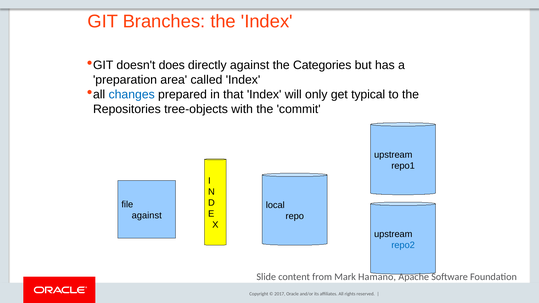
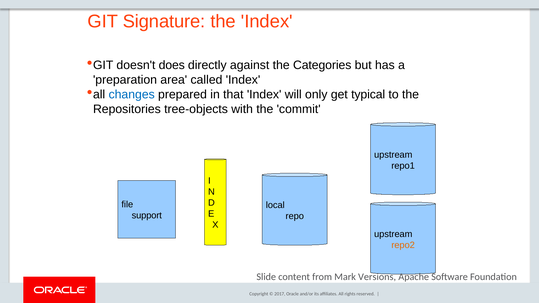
Branches: Branches -> Signature (164, 21)
against: against -> support (147, 216)
repo2 colour: blue -> orange (403, 245)
Hamano: Hamano -> Versions (377, 277)
